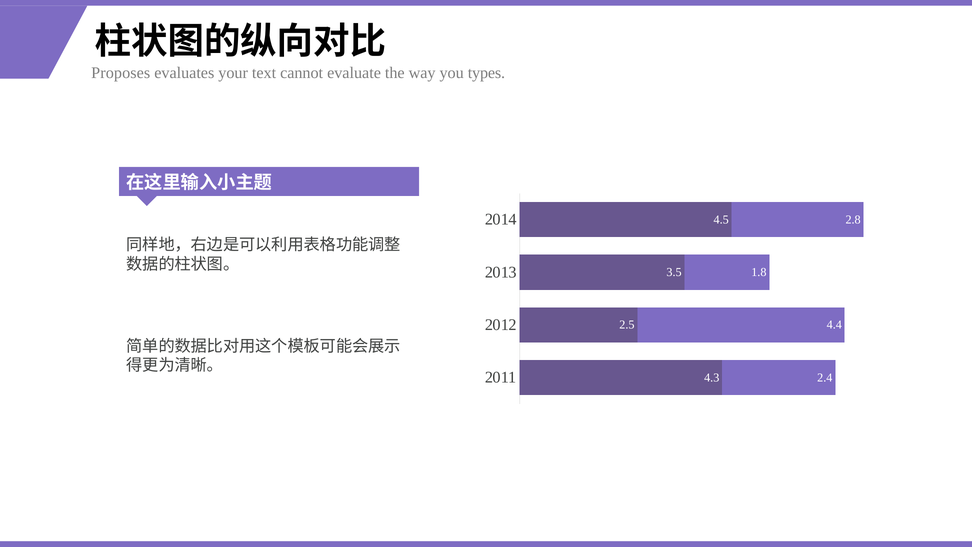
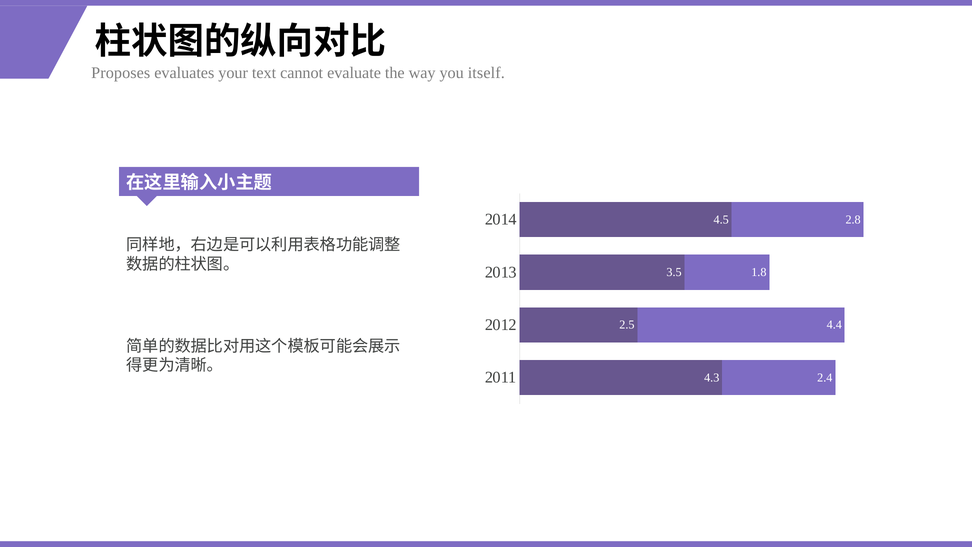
types: types -> itself (486, 73)
